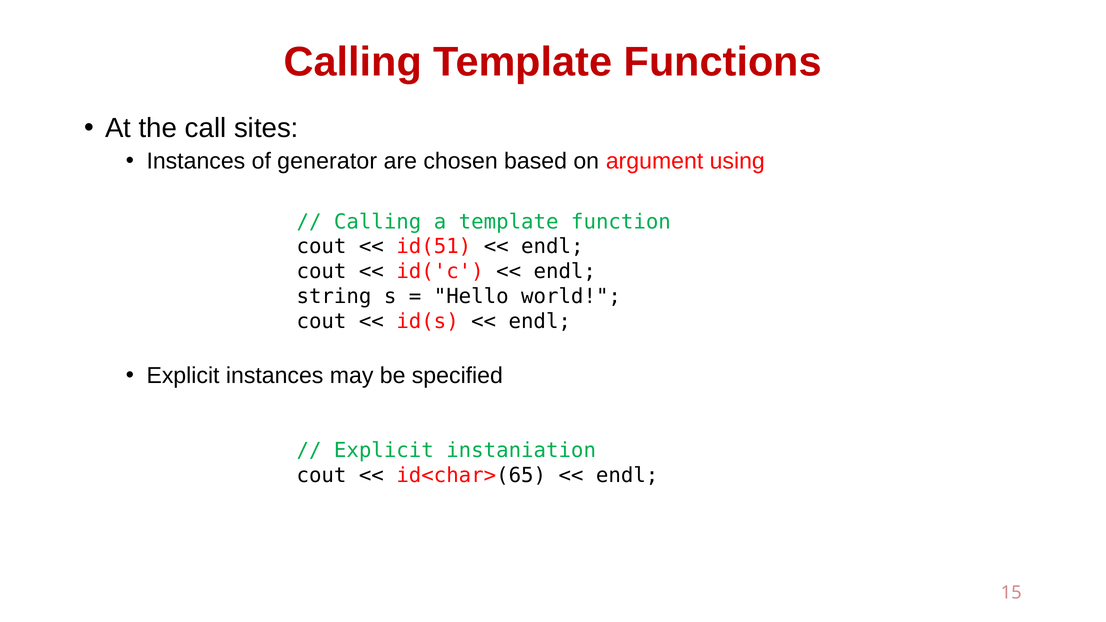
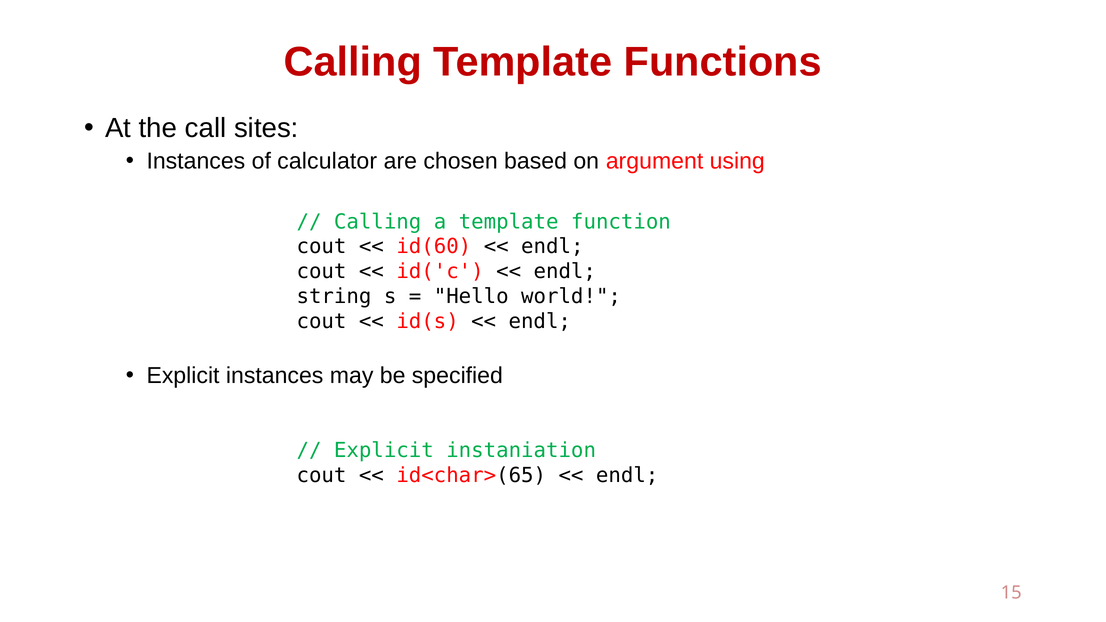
generator: generator -> calculator (327, 161)
id(51: id(51 -> id(60 (434, 247)
